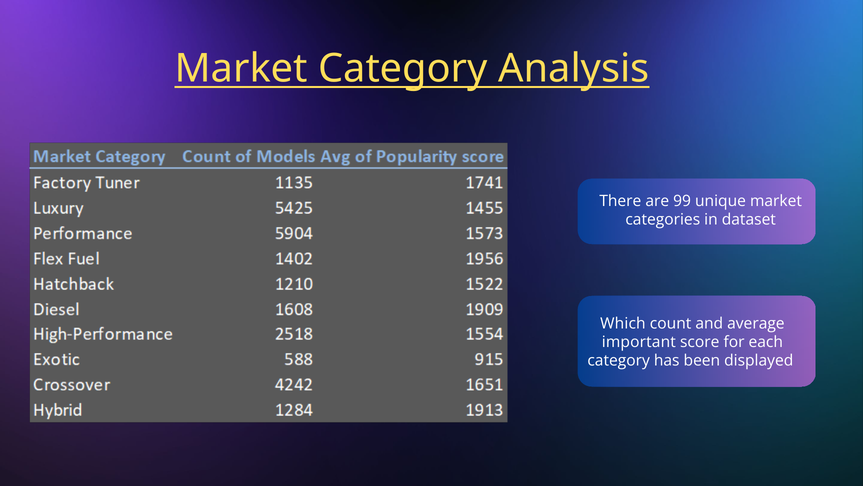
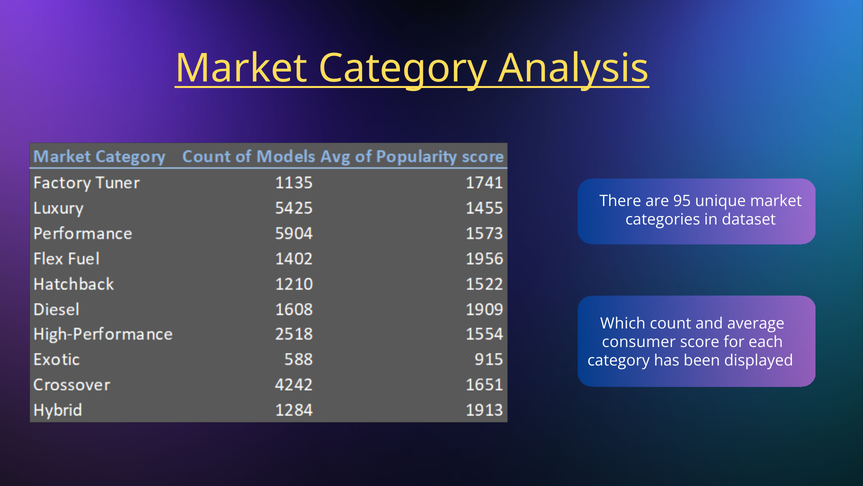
99: 99 -> 95 (682, 201)
important: important -> consumer (639, 342)
